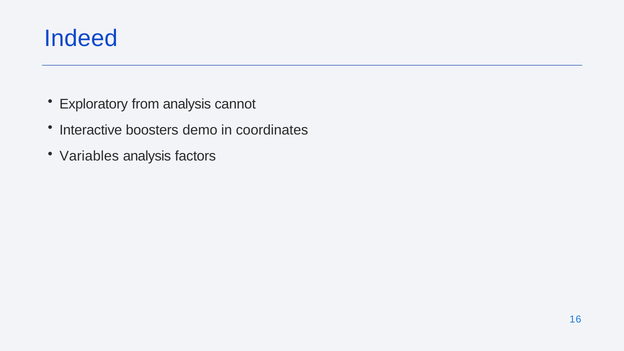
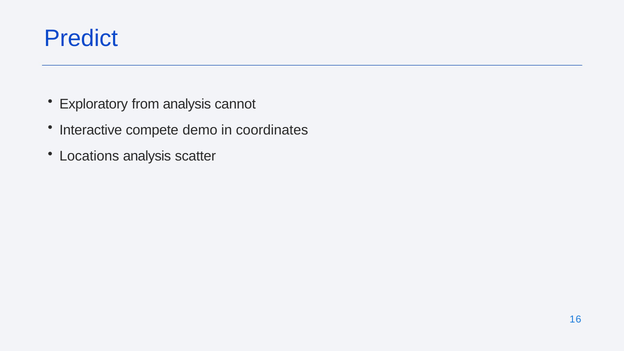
Indeed: Indeed -> Predict (81, 38)
boosters: boosters -> compete (152, 130)
Variables: Variables -> Locations (89, 156)
factors: factors -> scatter (195, 156)
